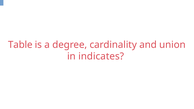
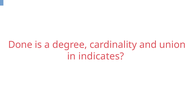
Table: Table -> Done (20, 45)
